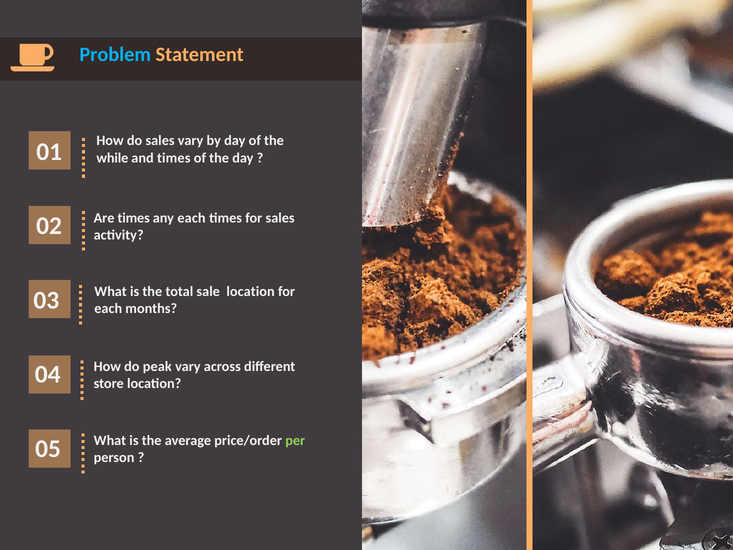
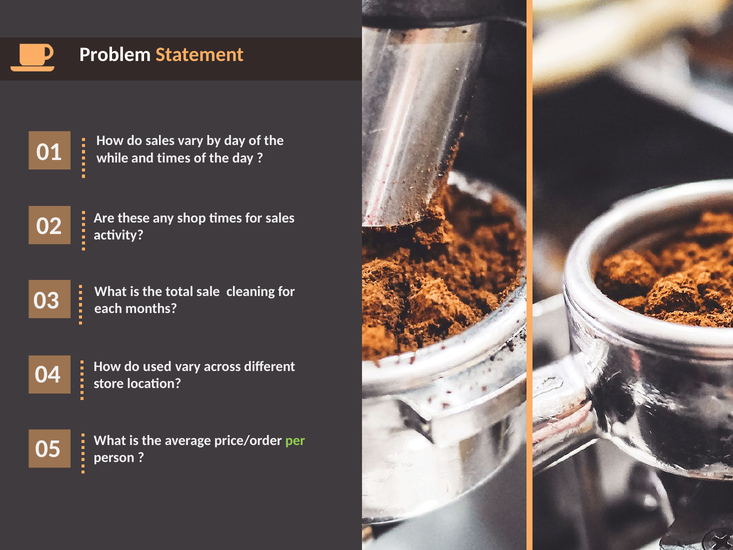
Problem colour: light blue -> white (115, 54)
Are times: times -> these (134, 218)
any each: each -> shop (192, 218)
sale location: location -> cleaning (251, 292)
peak: peak -> used (157, 366)
